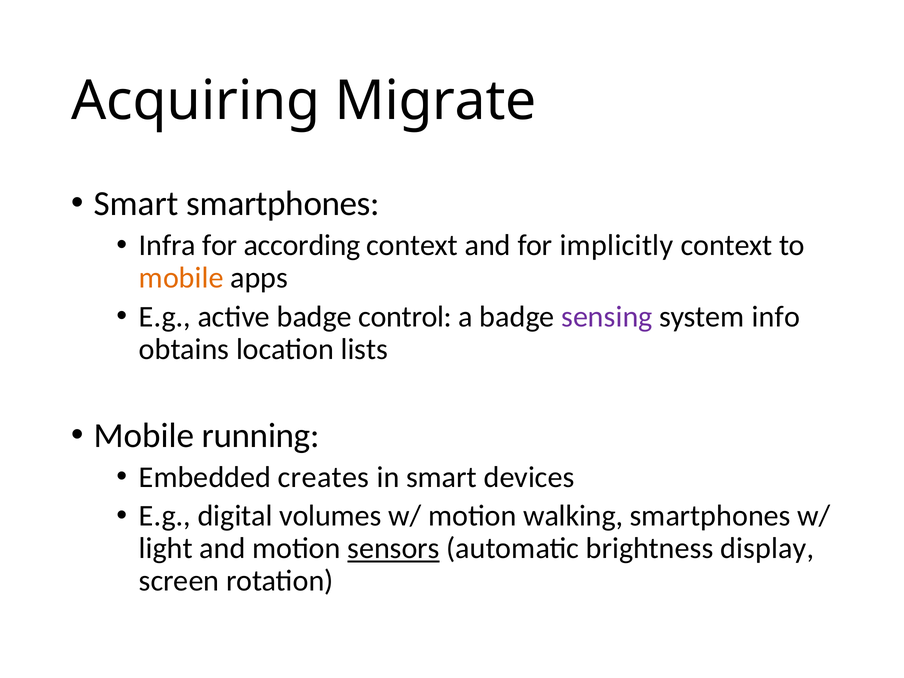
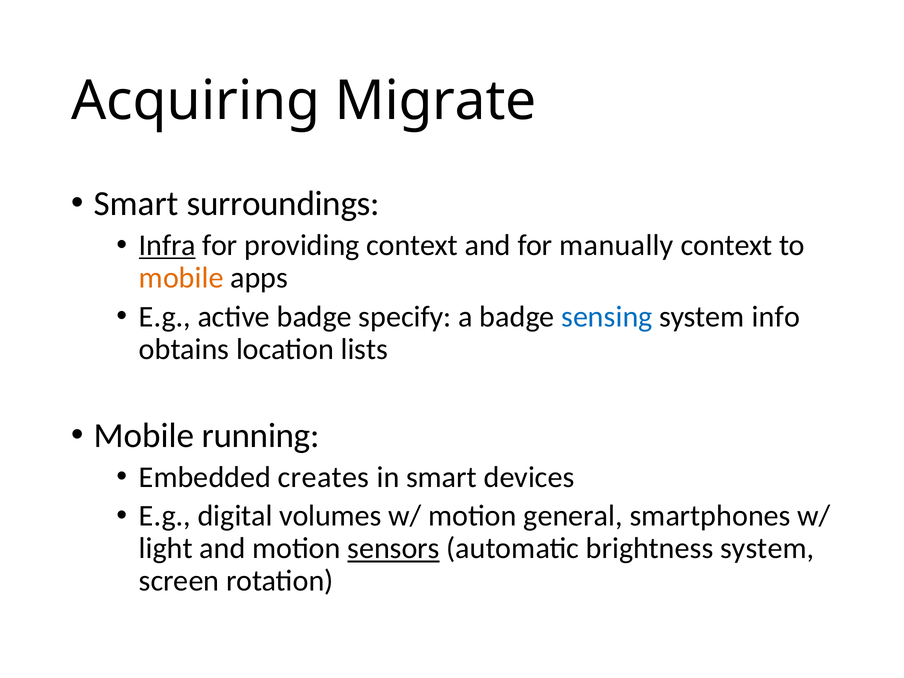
Smart smartphones: smartphones -> surroundings (283, 204)
Infra underline: none -> present (167, 245)
according: according -> providing (302, 245)
implicitly: implicitly -> manually (616, 245)
control: control -> specify (405, 317)
sensing colour: purple -> blue (607, 317)
walking: walking -> general (573, 516)
brightness display: display -> system (767, 549)
